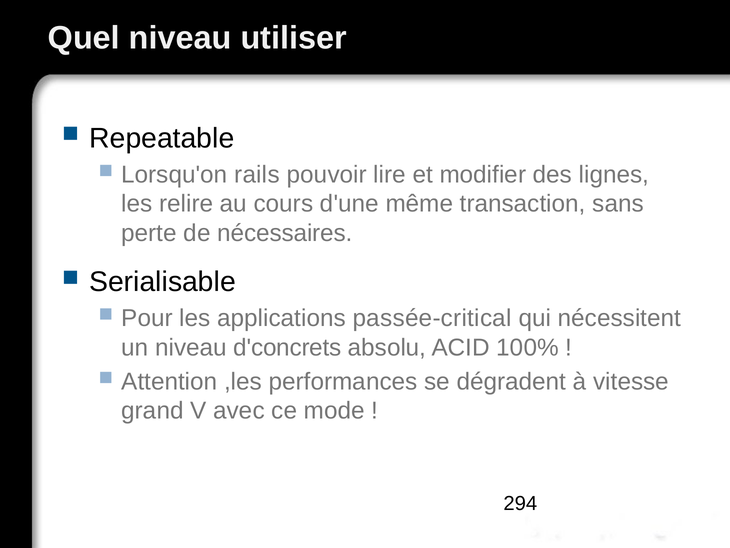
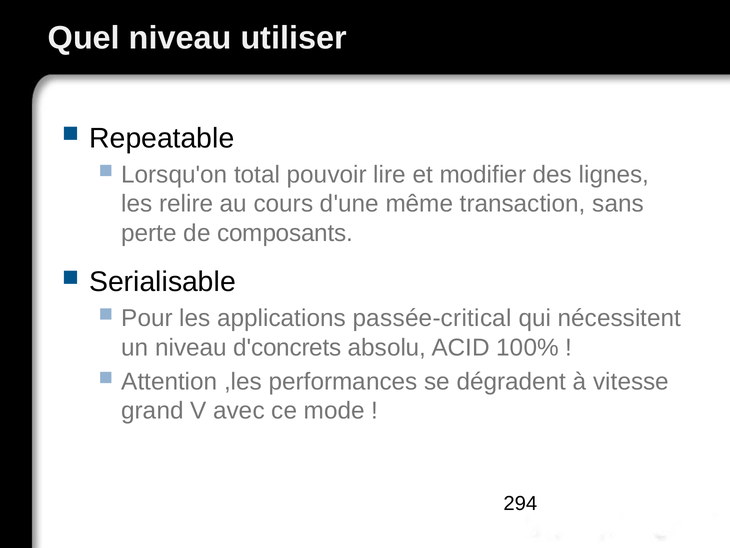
rails: rails -> total (257, 174)
nécessaires: nécessaires -> composants (285, 233)
